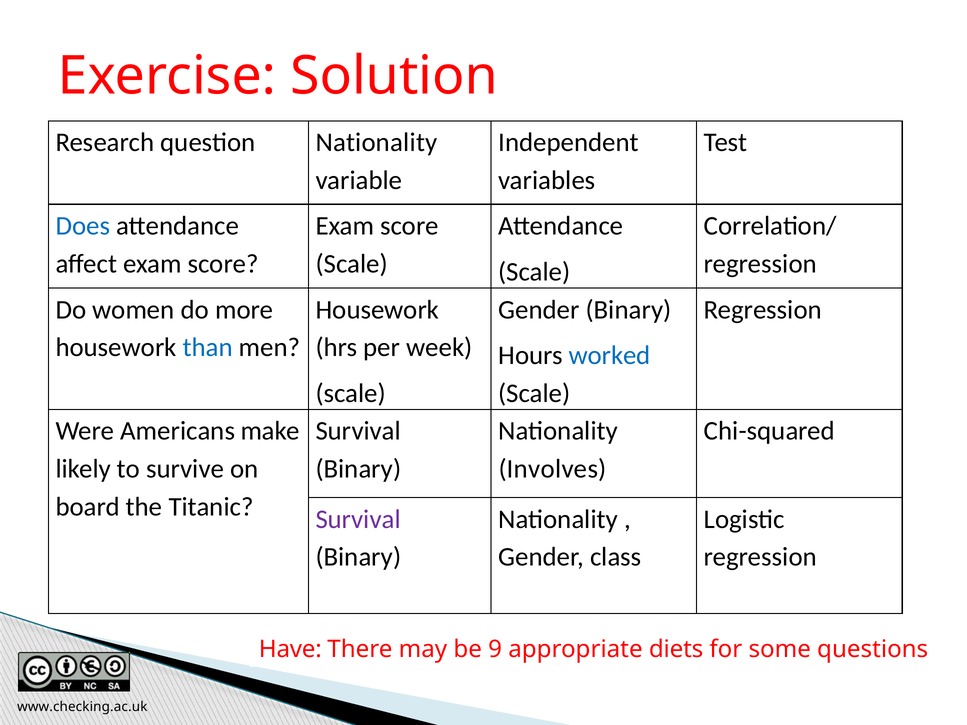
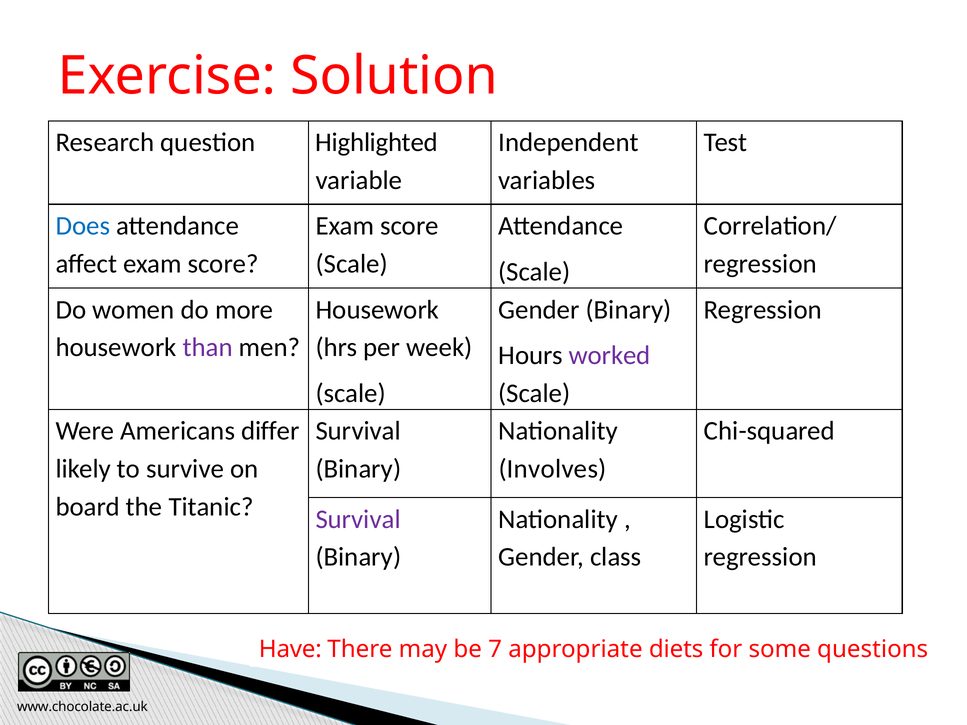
question Nationality: Nationality -> Highlighted (377, 143)
than colour: blue -> purple (208, 348)
worked colour: blue -> purple (610, 356)
make: make -> differ (270, 431)
9: 9 -> 7 (495, 649)
www.checking.ac.uk: www.checking.ac.uk -> www.chocolate.ac.uk (82, 707)
